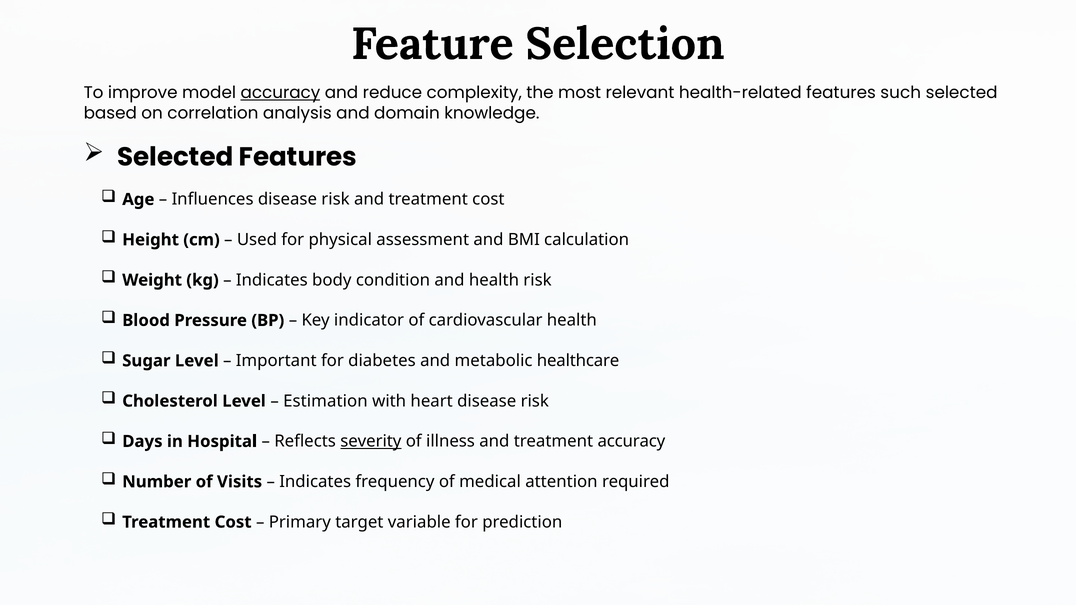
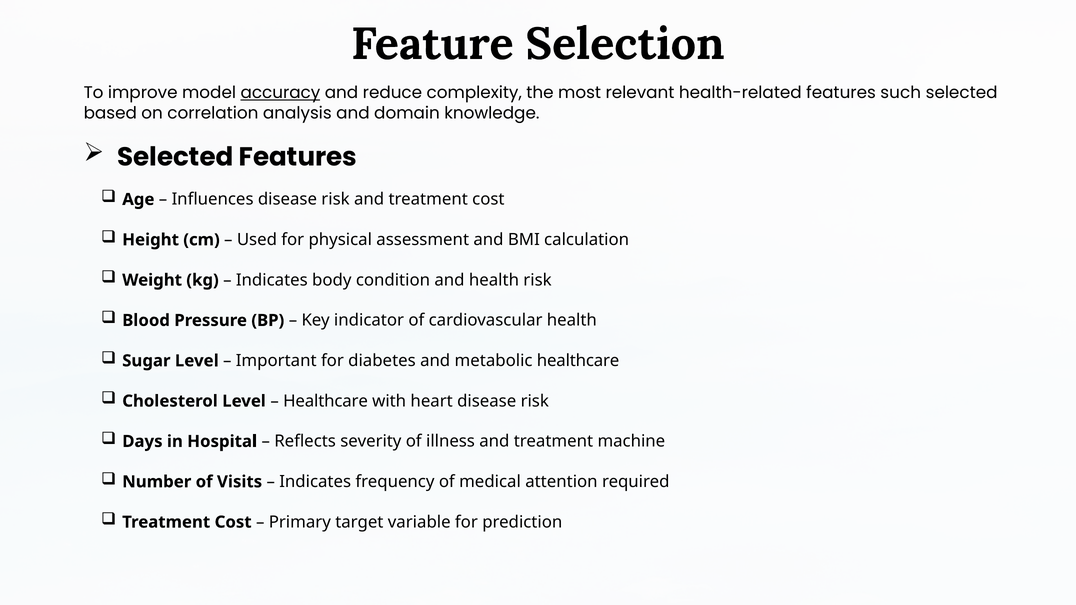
Estimation: Estimation -> Healthcare (326, 401)
severity underline: present -> none (371, 442)
treatment accuracy: accuracy -> machine (631, 442)
